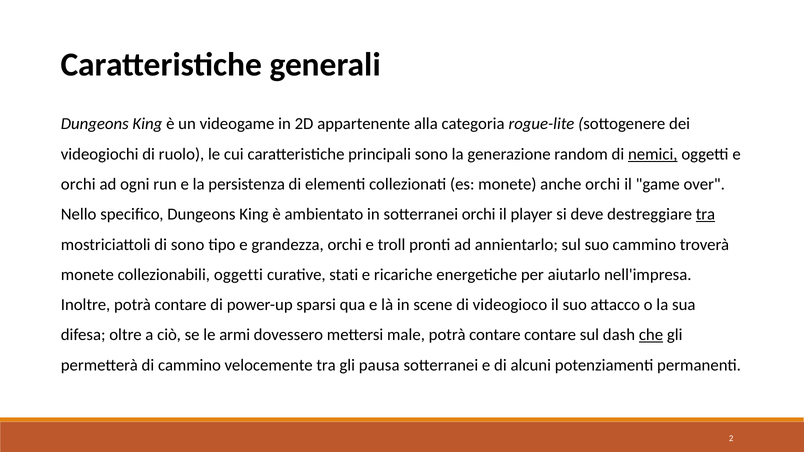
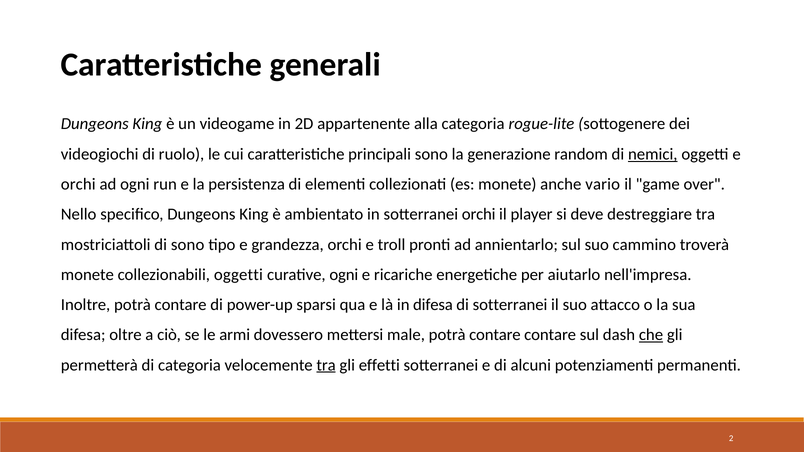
anche orchi: orchi -> vario (603, 184)
tra underline: present -> none (705, 214)
curative stati: stati -> ogni (344, 275)
in scene: scene -> difesa (433, 305)
di videogioco: videogioco -> sotterranei (510, 305)
di cammino: cammino -> categoria (189, 365)
tra underline: none -> present (326, 365)
pausa: pausa -> effetti (379, 365)
